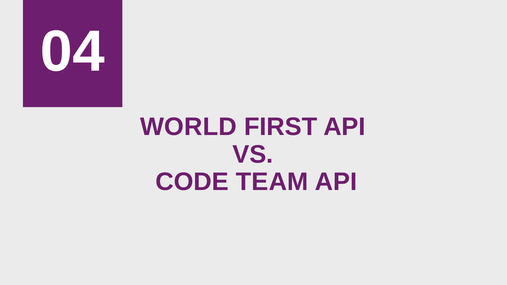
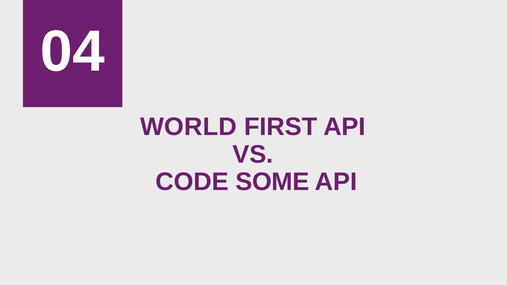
TEAM: TEAM -> SOME (272, 182)
